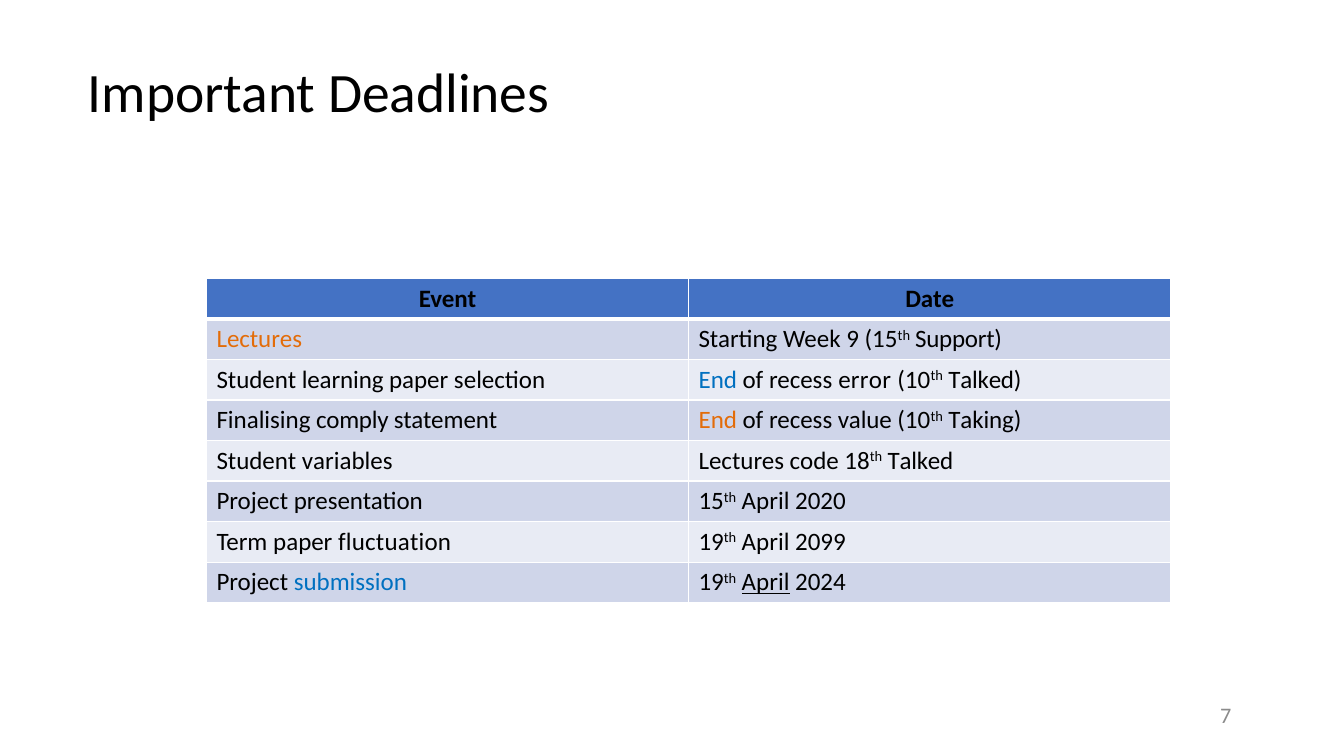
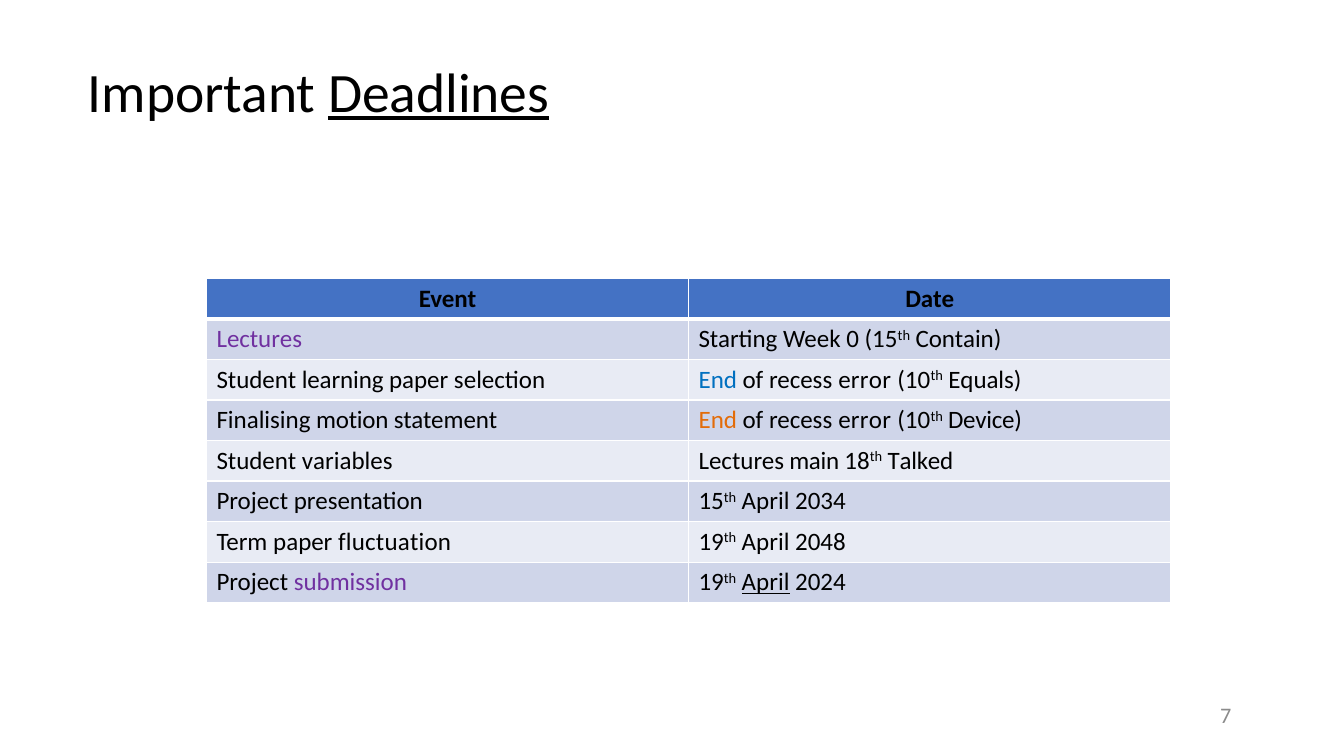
Deadlines underline: none -> present (439, 94)
Lectures colour: orange -> purple (259, 339)
9: 9 -> 0 (853, 339)
Support: Support -> Contain (958, 339)
10th Talked: Talked -> Equals (985, 380)
comply: comply -> motion (352, 420)
value: value -> error (865, 420)
Taking: Taking -> Device (985, 420)
code: code -> main (814, 461)
2020: 2020 -> 2034 (820, 502)
2099: 2099 -> 2048 (820, 542)
submission colour: blue -> purple (350, 583)
